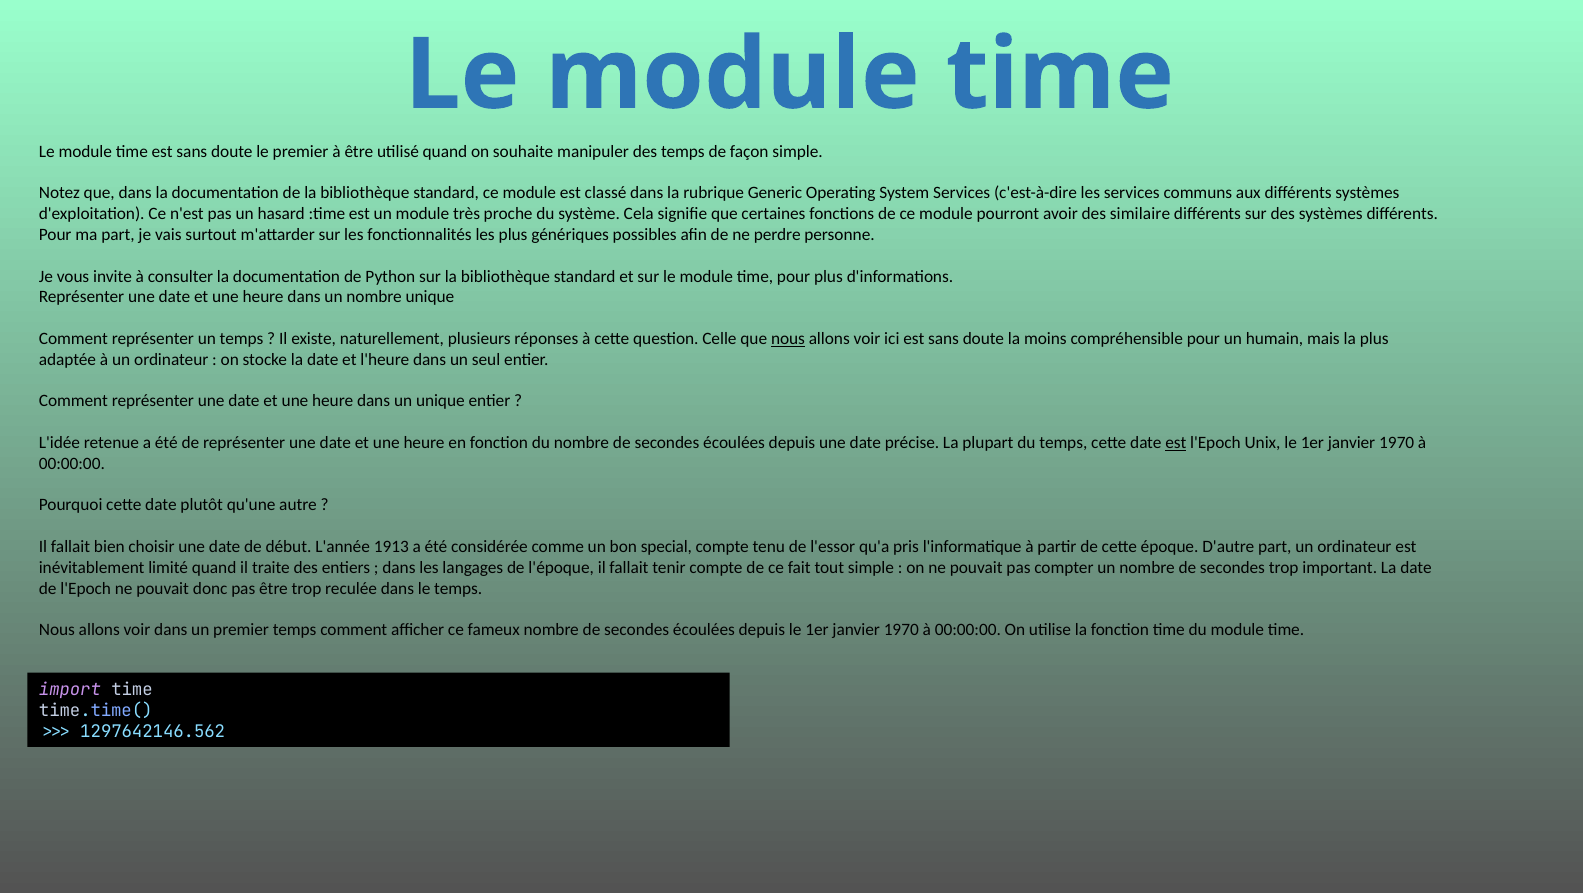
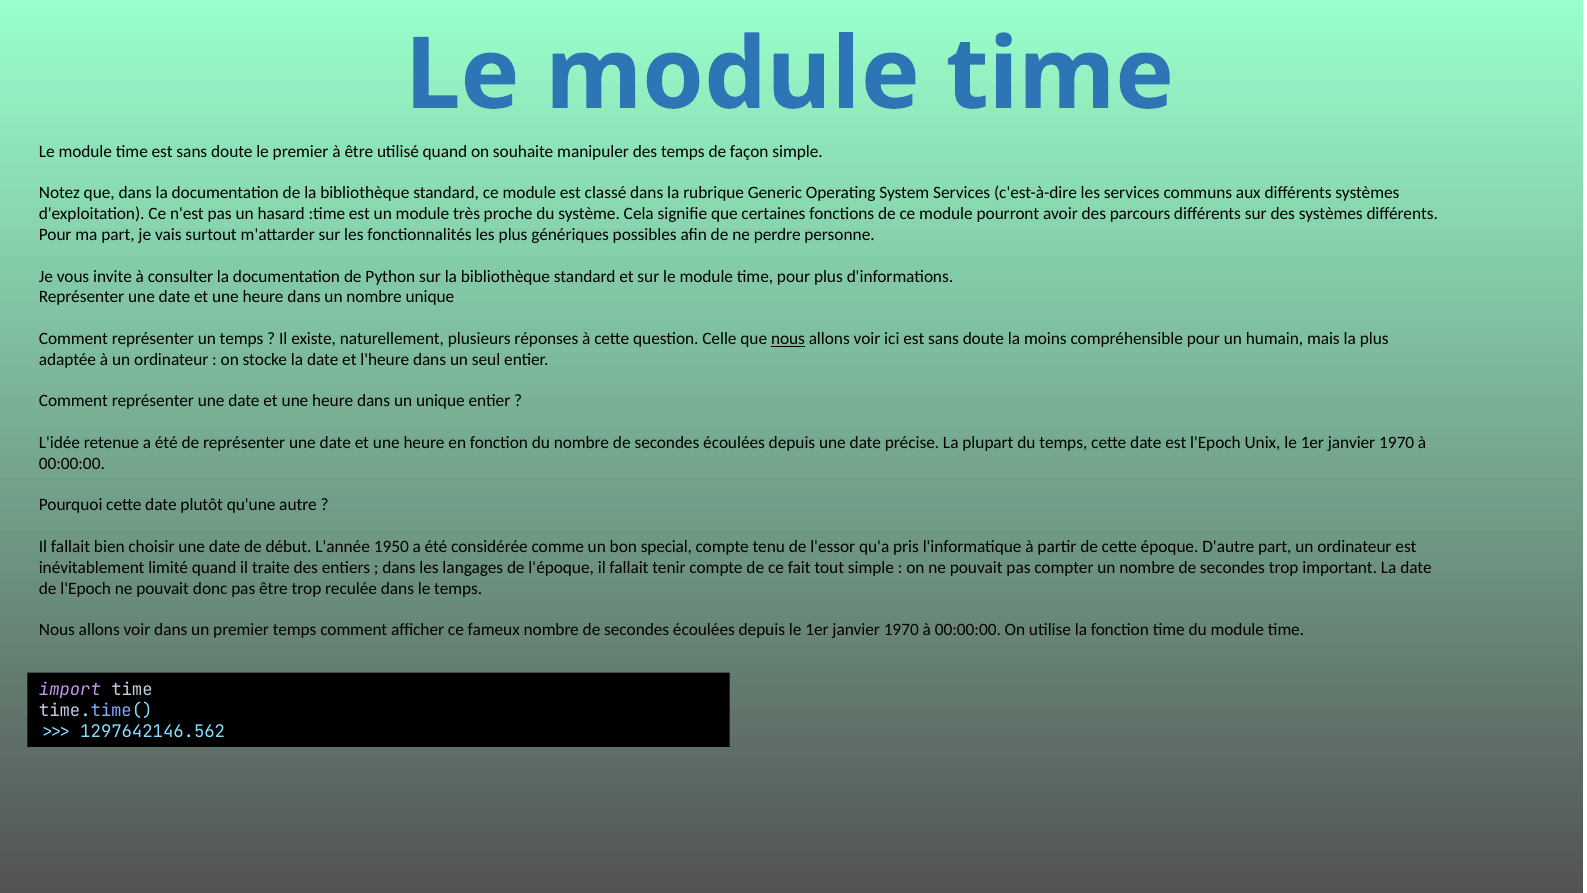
similaire: similaire -> parcours (1140, 214)
est underline: present -> none (1176, 443)
1913: 1913 -> 1950 (391, 547)
